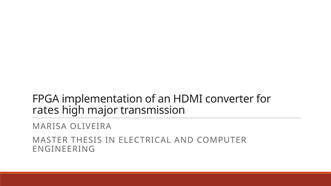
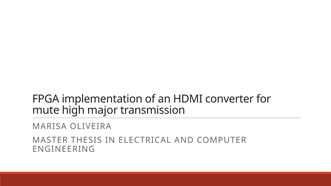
rates: rates -> mute (46, 110)
